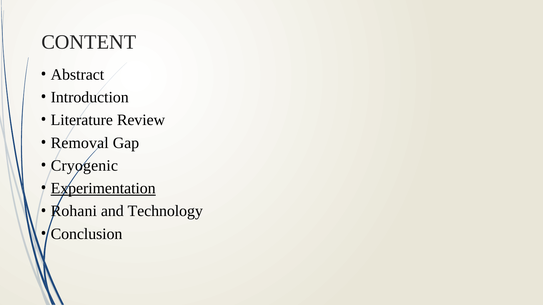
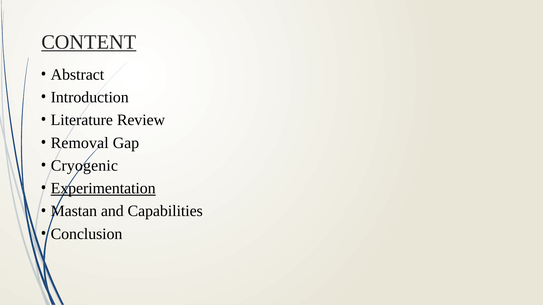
CONTENT underline: none -> present (89, 42)
Rohani: Rohani -> Mastan (74, 211)
Technology: Technology -> Capabilities (165, 211)
